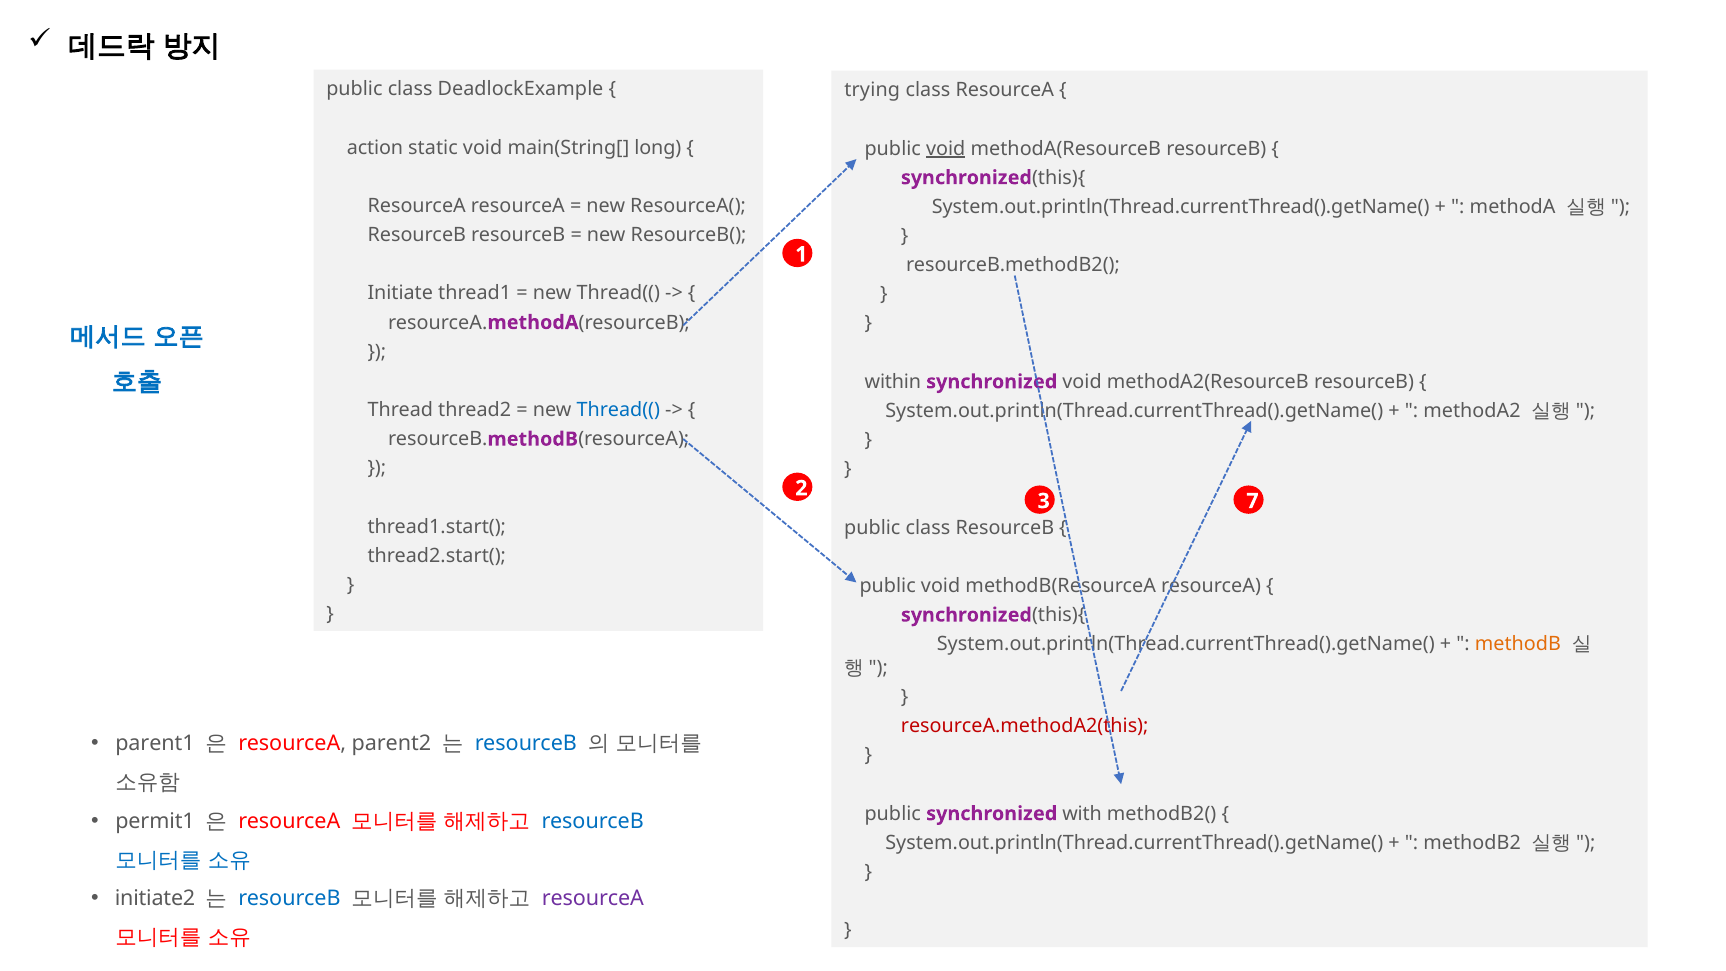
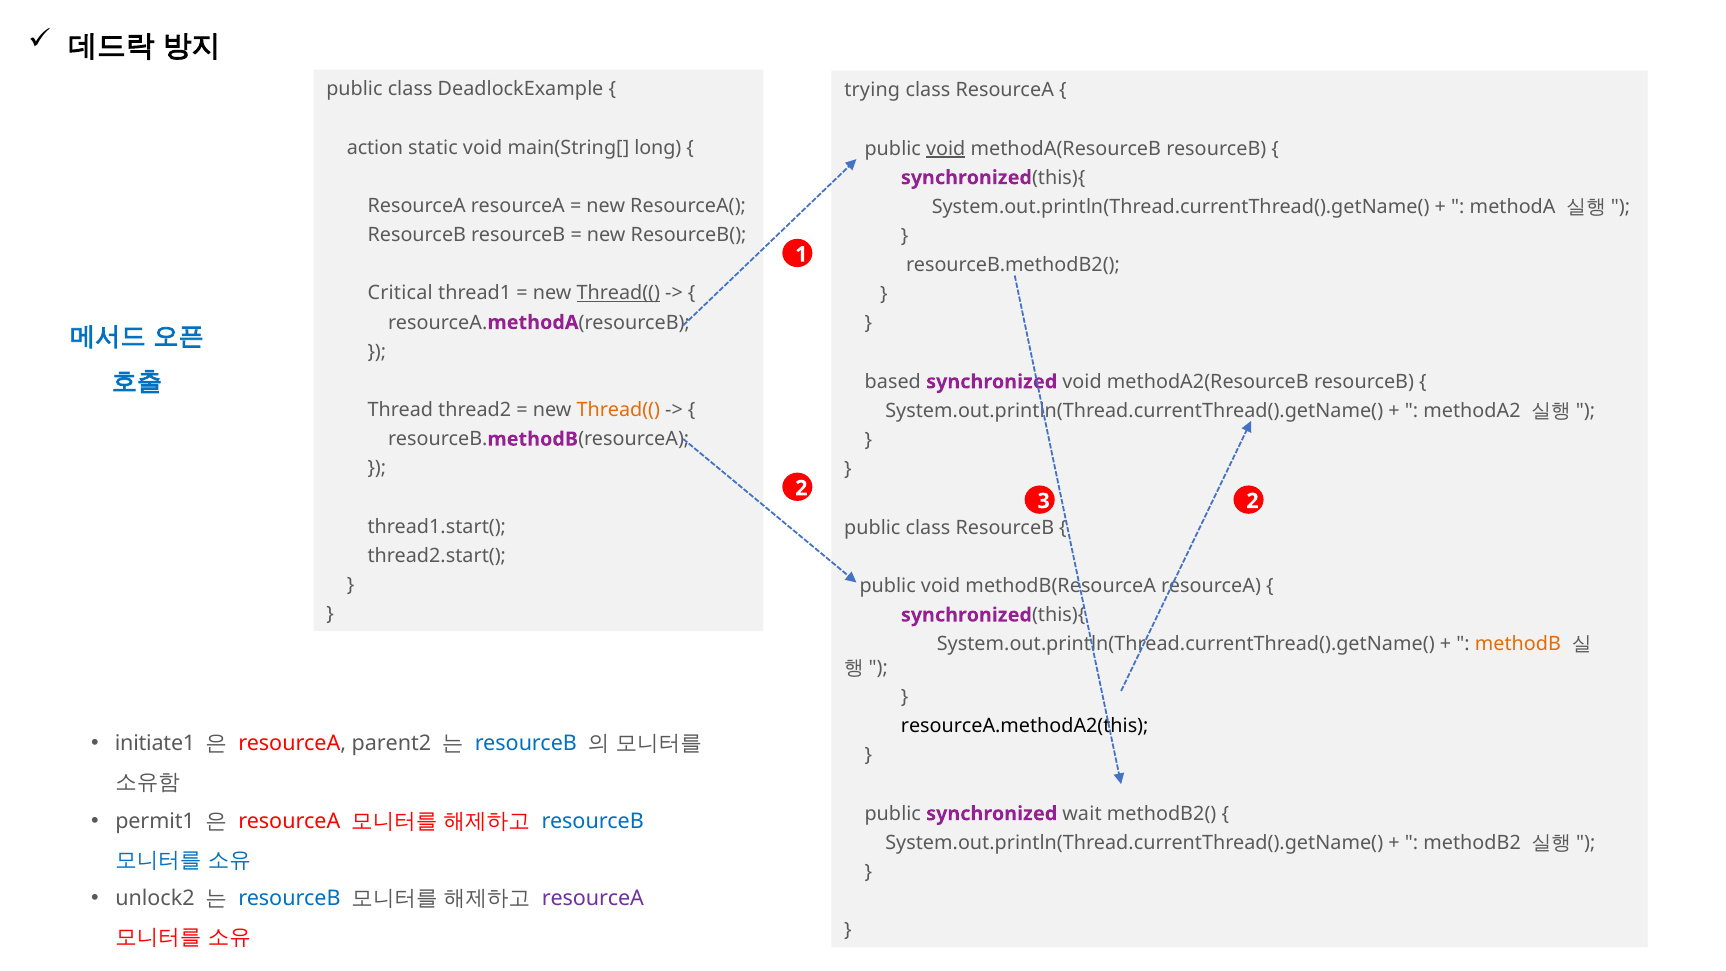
Initiate: Initiate -> Critical (400, 293)
Thread(( underline: none -> present (618, 293)
within: within -> based (893, 382)
Thread(( colour: blue -> orange (618, 410)
3 7: 7 -> 2 (1253, 501)
resourceA.methodA2(this colour: red -> black (1025, 726)
parent1: parent1 -> initiate1 (155, 743)
with: with -> wait (1082, 814)
initiate2: initiate2 -> unlock2 (155, 899)
